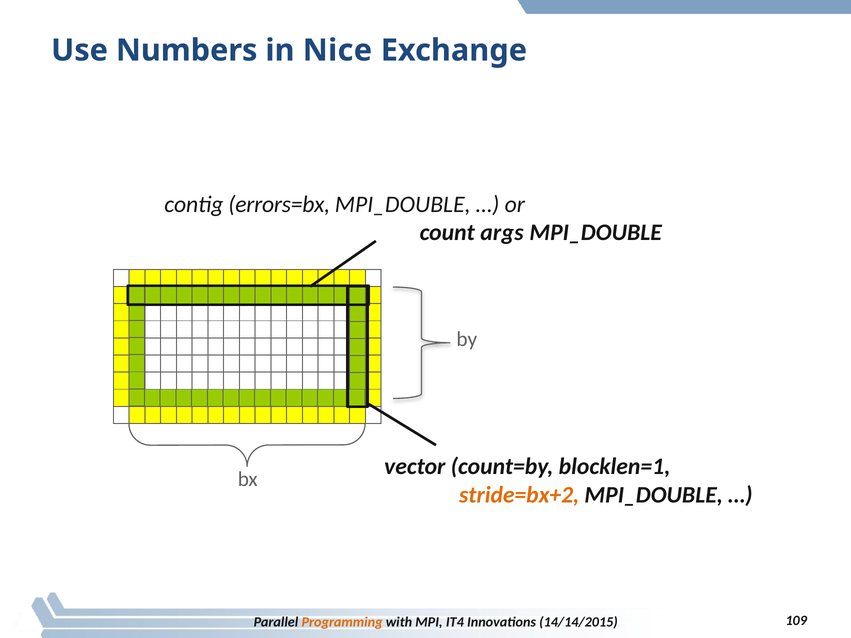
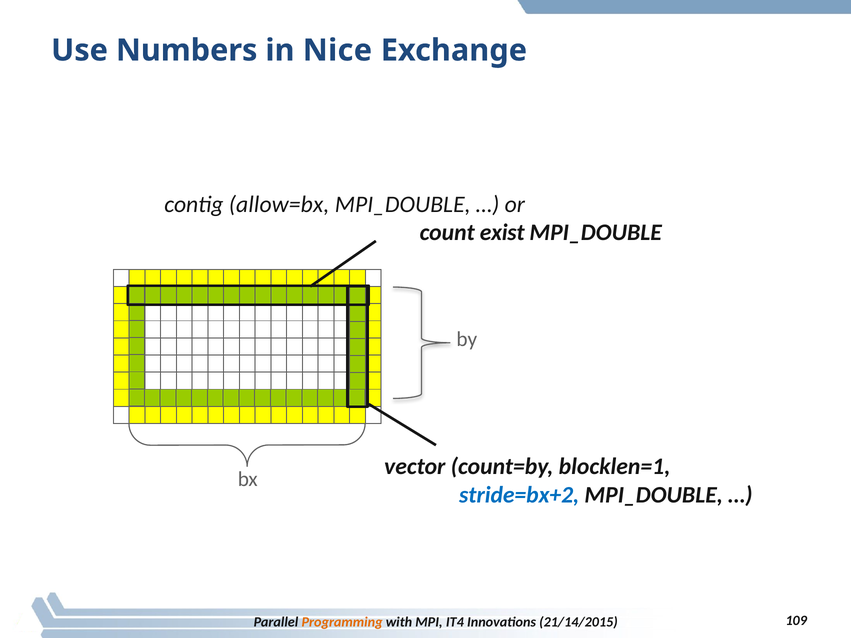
errors=bx: errors=bx -> allow=bx (279, 204)
args: args -> exist (502, 233)
stride=bx+2 colour: orange -> blue (519, 495)
14/14/2015: 14/14/2015 -> 21/14/2015 (578, 622)
